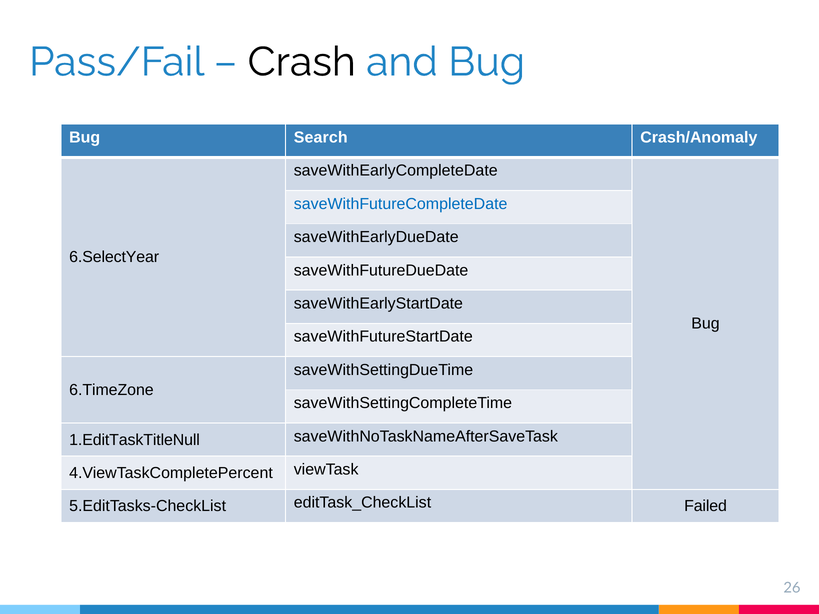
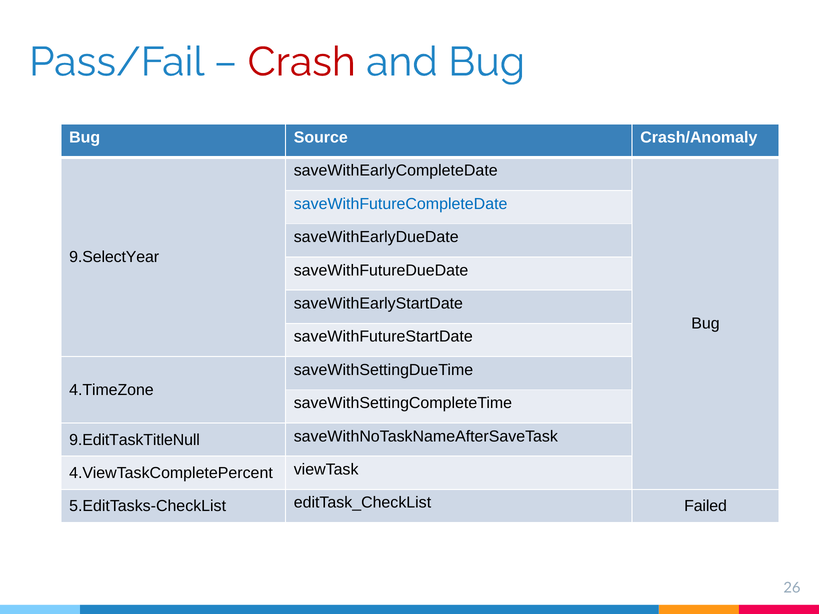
Crash colour: black -> red (302, 62)
Search: Search -> Source (321, 138)
6.SelectYear: 6.SelectYear -> 9.SelectYear (114, 257)
6.TimeZone: 6.TimeZone -> 4.TimeZone (111, 390)
1.EditTaskTitleNull: 1.EditTaskTitleNull -> 9.EditTaskTitleNull (135, 440)
